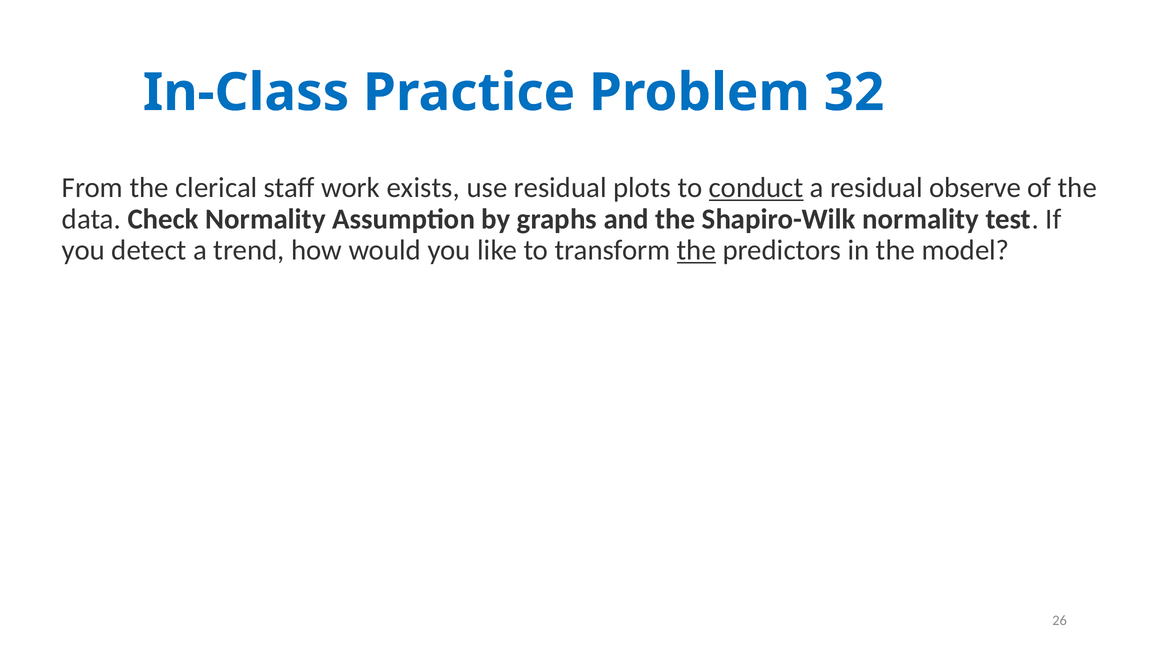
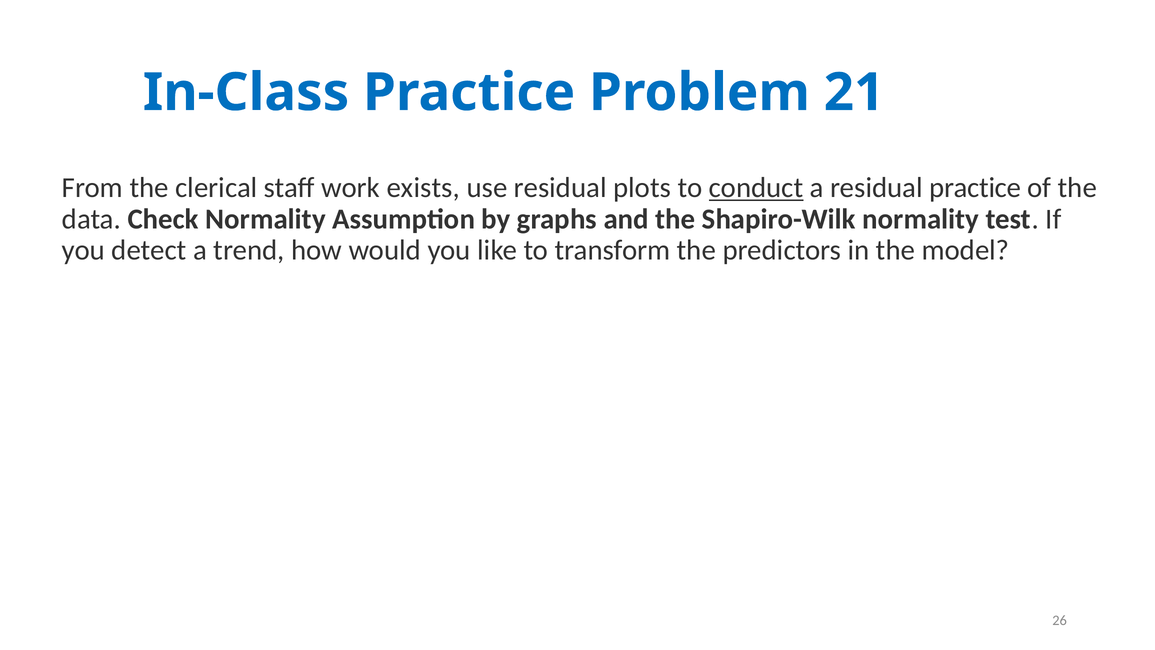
32: 32 -> 21 (854, 93)
residual observe: observe -> practice (975, 188)
the underline: present -> none (696, 250)
